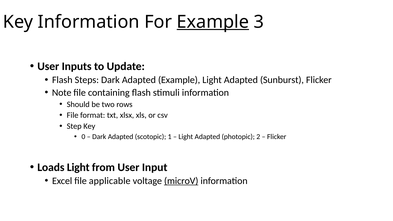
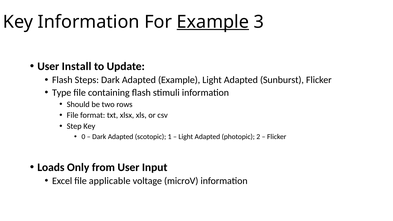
Inputs: Inputs -> Install (77, 66)
Note: Note -> Type (62, 93)
Loads Light: Light -> Only (78, 167)
microV underline: present -> none (181, 181)
